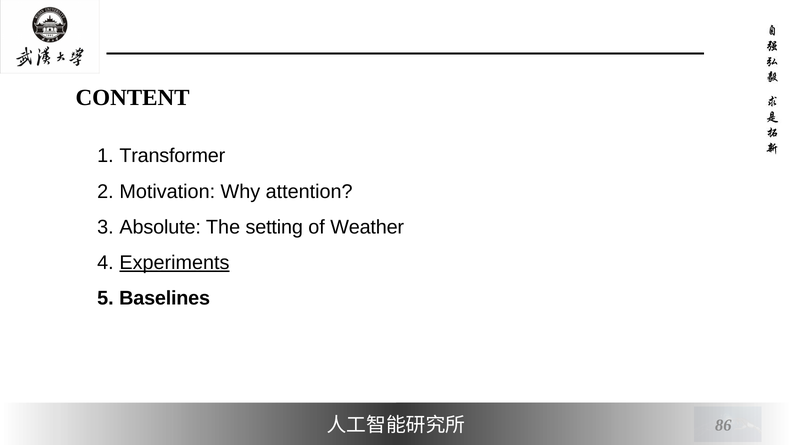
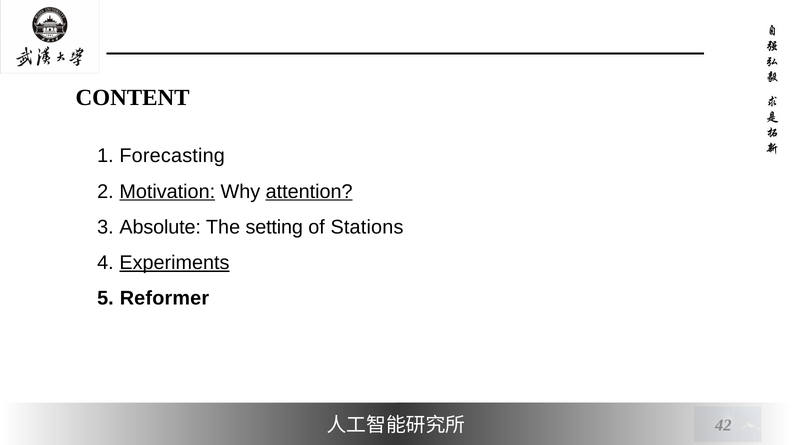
Transformer: Transformer -> Forecasting (172, 156)
Motivation underline: none -> present (167, 192)
attention underline: none -> present (309, 192)
Weather: Weather -> Stations (367, 227)
Baselines: Baselines -> Reformer (164, 299)
86: 86 -> 42 (723, 426)
